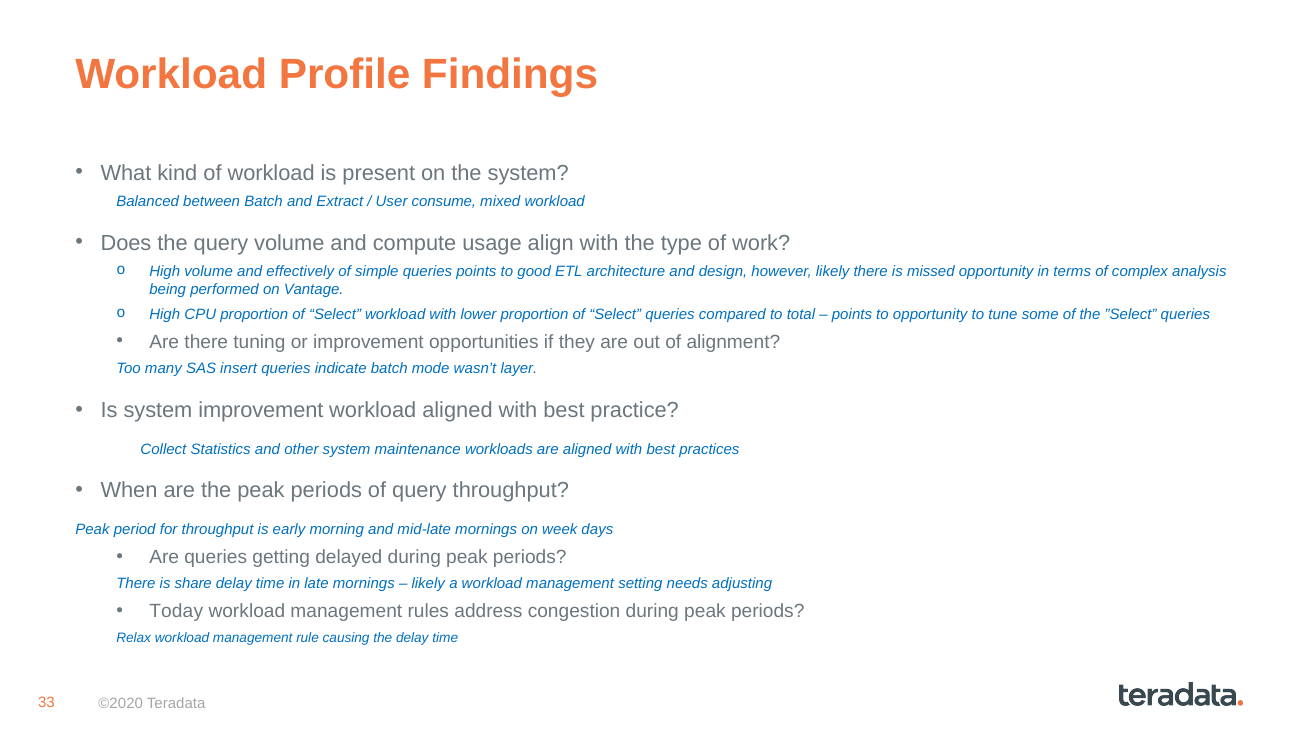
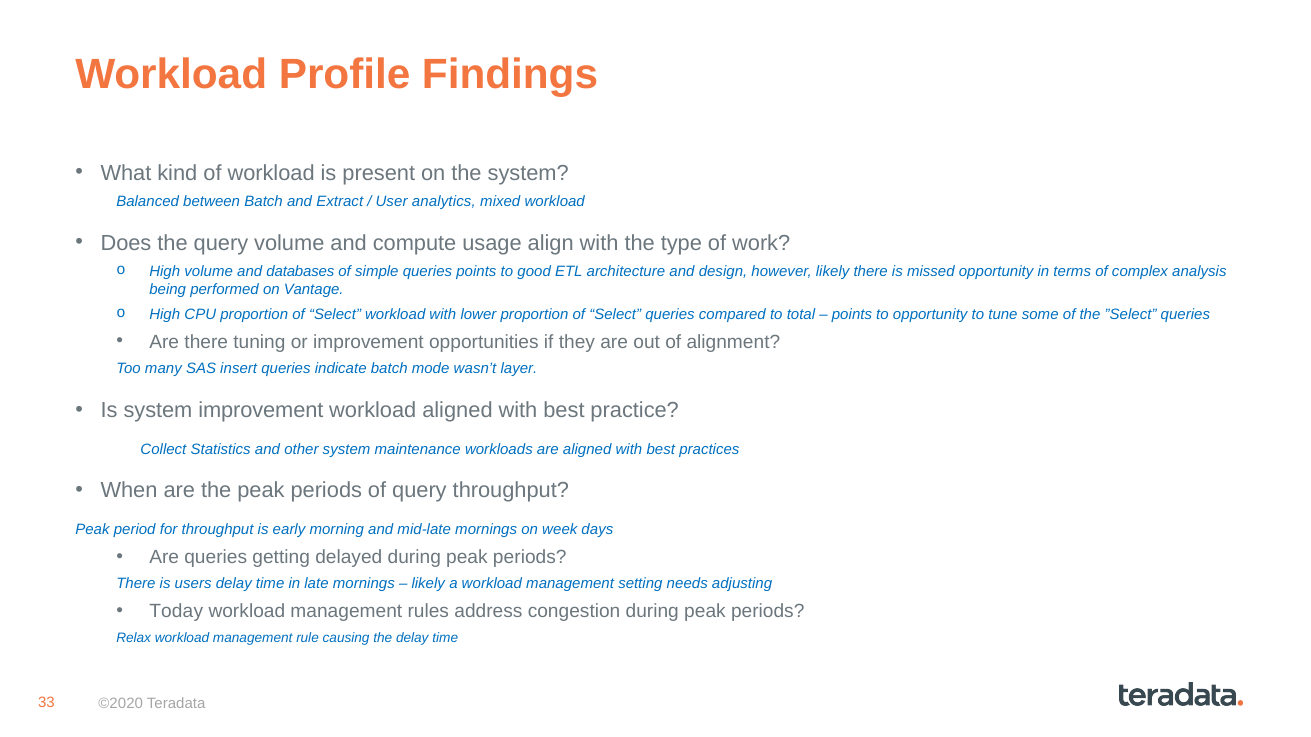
consume: consume -> analytics (444, 201)
effectively: effectively -> databases (300, 271)
share: share -> users (193, 584)
